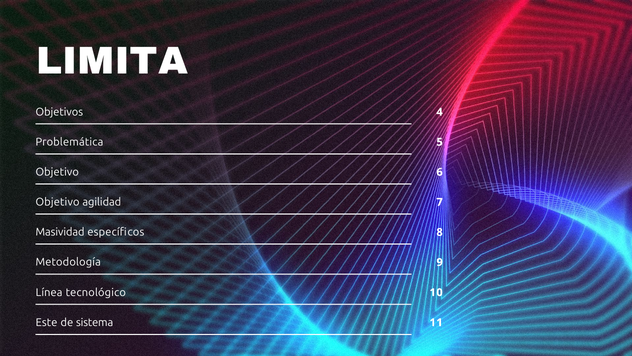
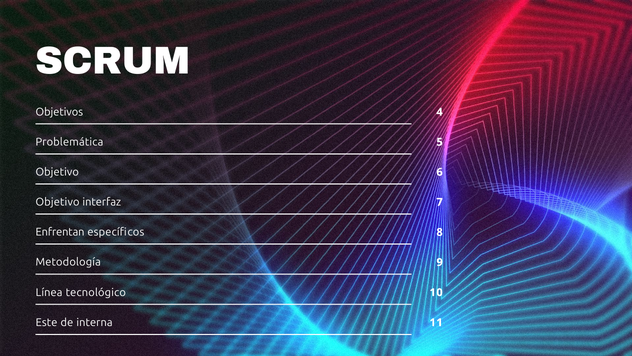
LIMITA: LIMITA -> SCRUM (113, 61)
agilidad: agilidad -> interfaz (102, 202)
Masividad: Masividad -> Enfrentan (60, 232)
sistema: sistema -> interna (94, 322)
